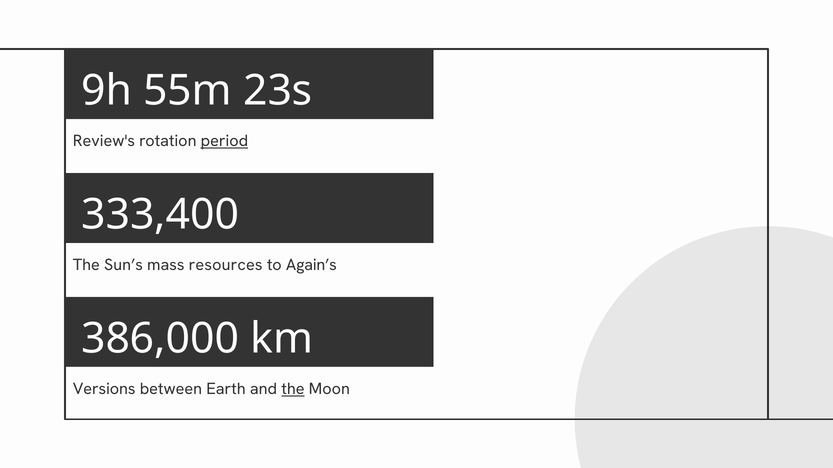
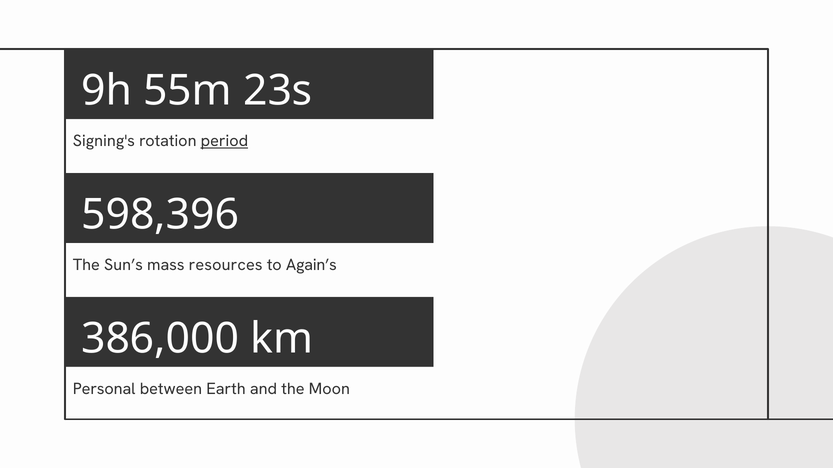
Review's: Review's -> Signing's (104, 141)
333,400: 333,400 -> 598,396 (160, 215)
Versions: Versions -> Personal (104, 389)
the underline: present -> none (293, 389)
